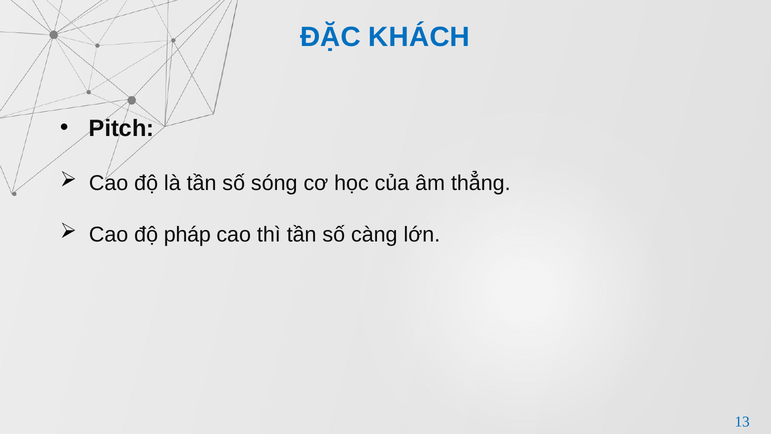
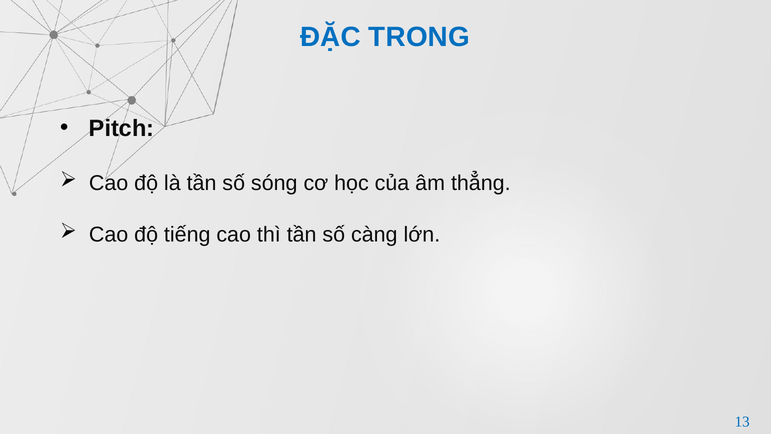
KHÁCH: KHÁCH -> TRONG (419, 37)
pháp: pháp -> tiếng (187, 235)
